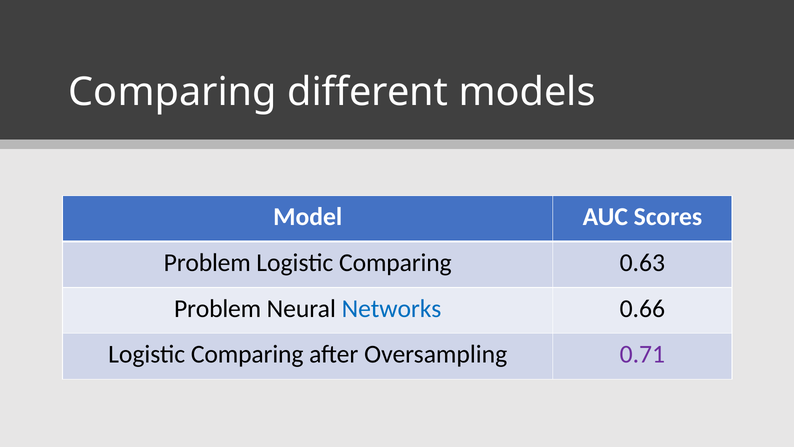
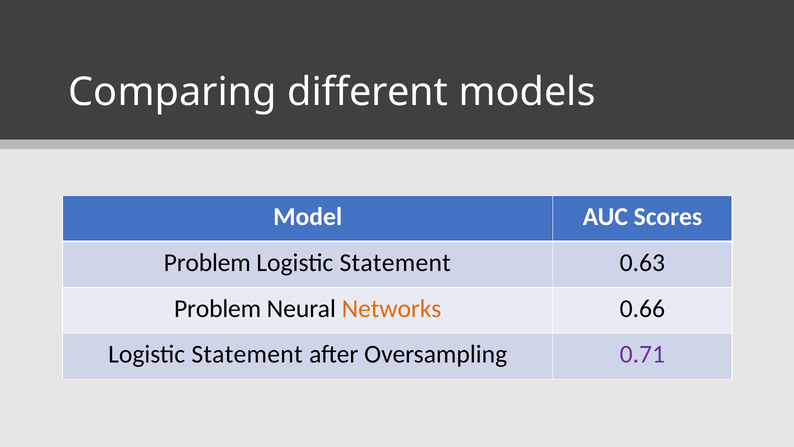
Comparing: Comparing -> Statement (395, 263)
Networks colour: blue -> orange (392, 308)
Comparing: Comparing -> Statement (247, 354)
